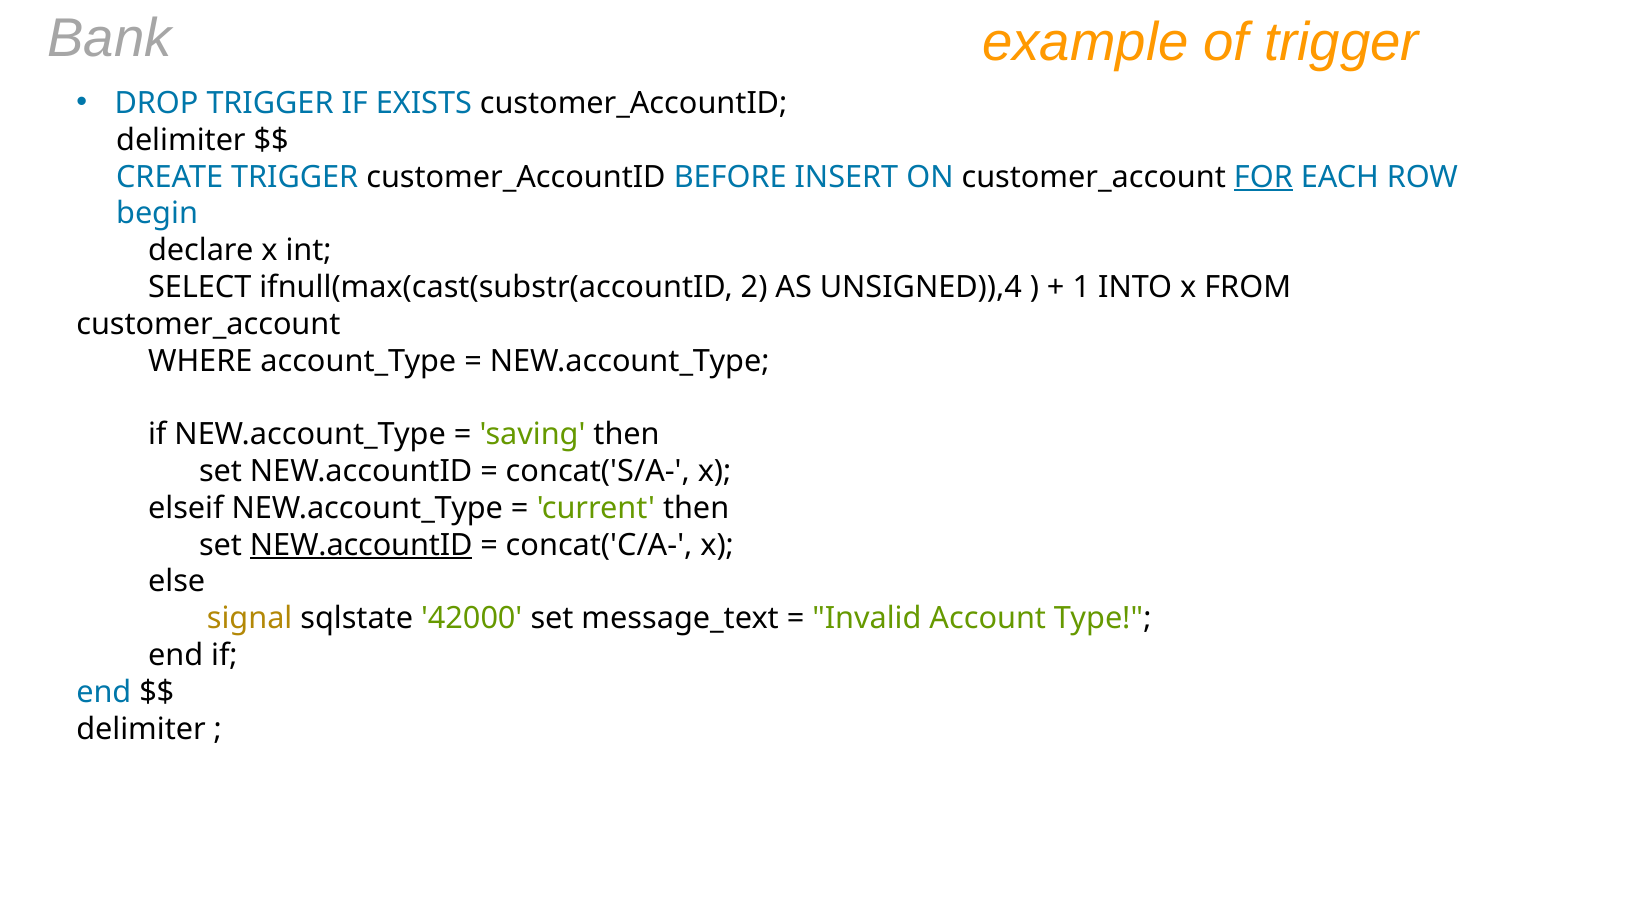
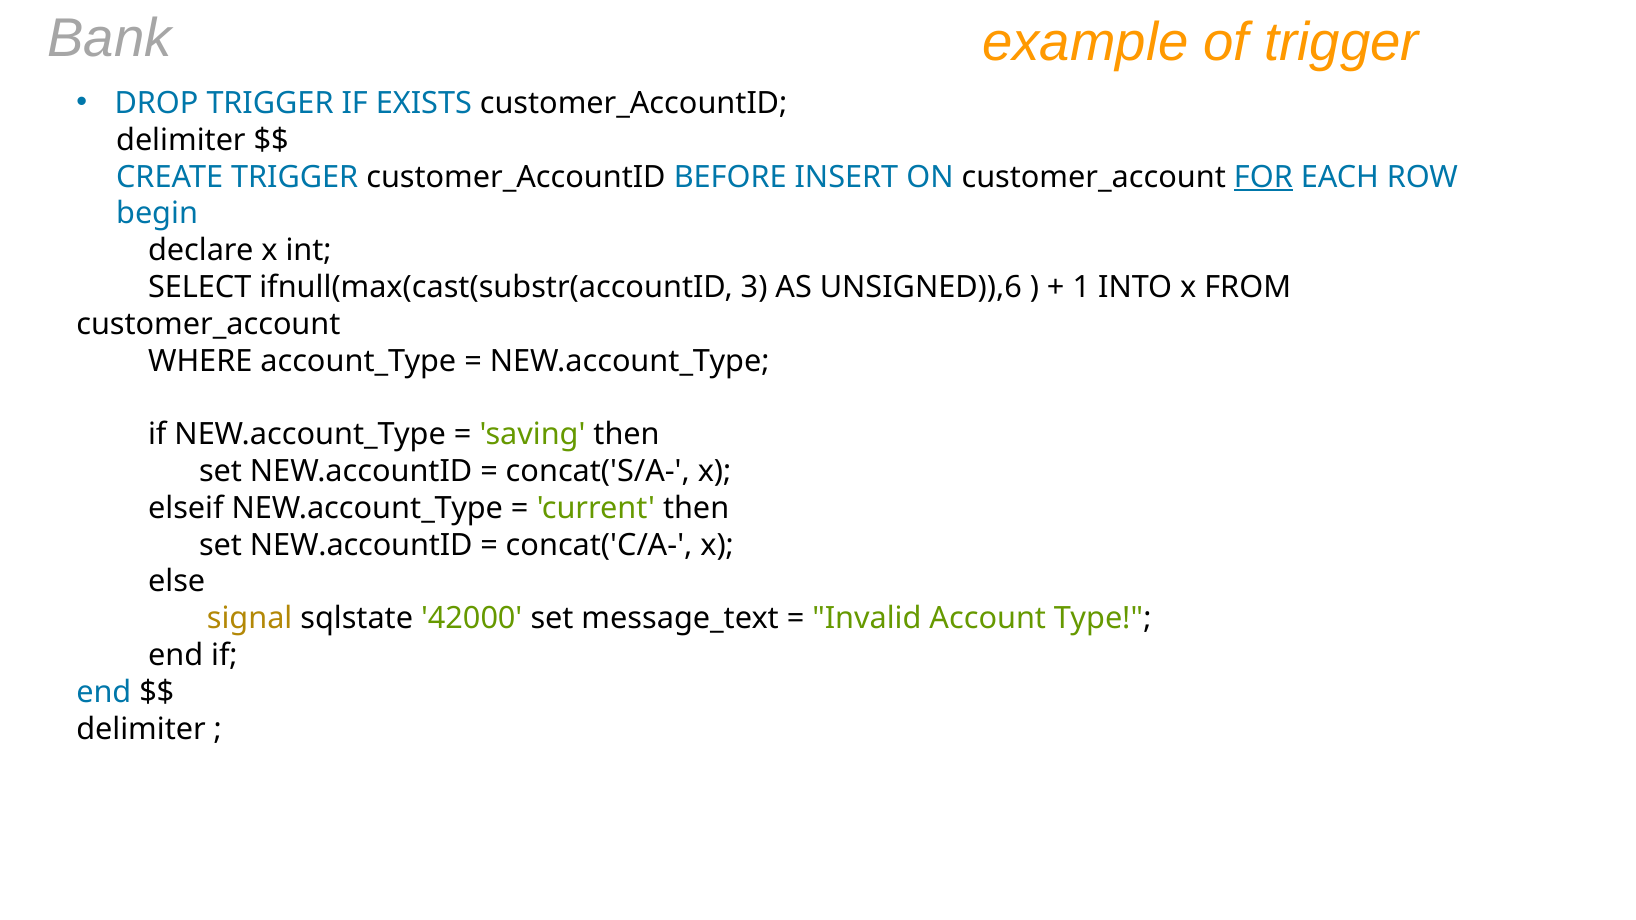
2: 2 -> 3 (754, 287)
UNSIGNED)),4: UNSIGNED)),4 -> UNSIGNED)),6 (921, 287)
NEW.accountID underline: present -> none (361, 545)
